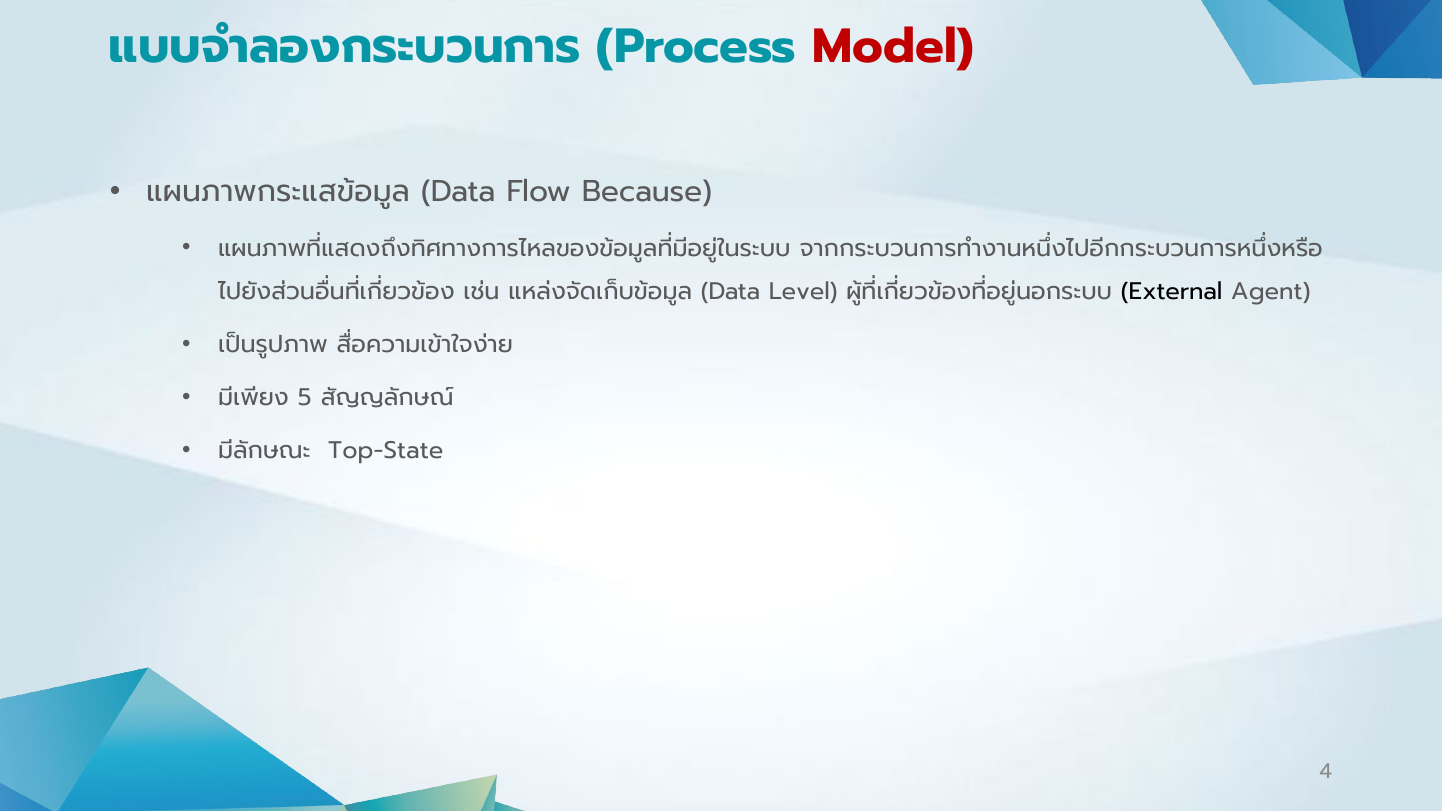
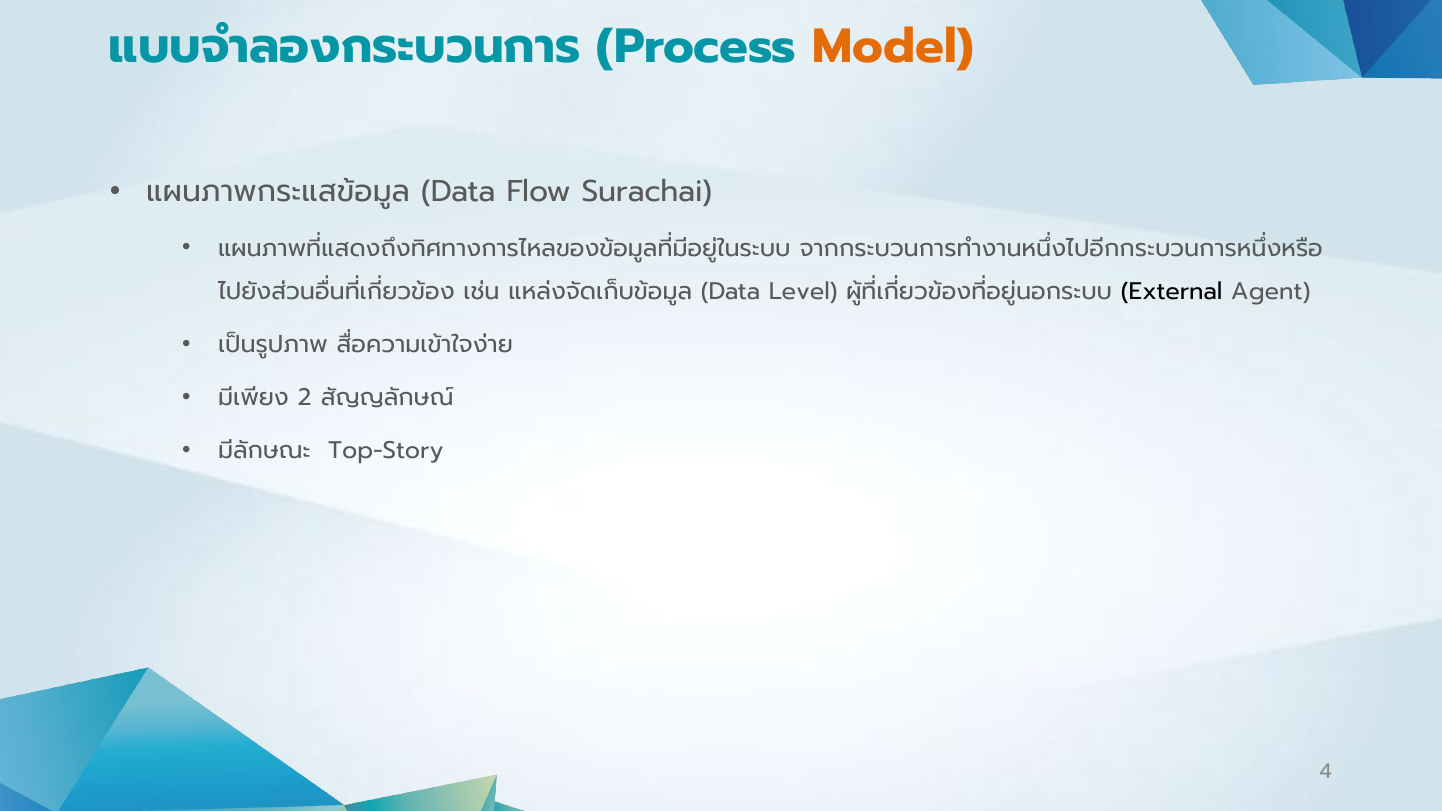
Model colour: red -> orange (894, 46)
Because: Because -> Surachai (647, 192)
5: 5 -> 2 (305, 398)
Top-State: Top-State -> Top-Story (386, 451)
